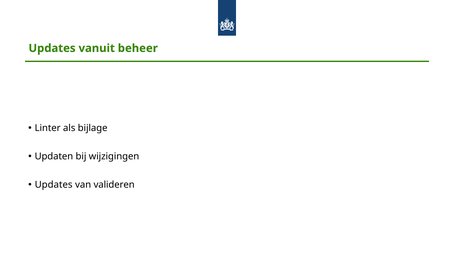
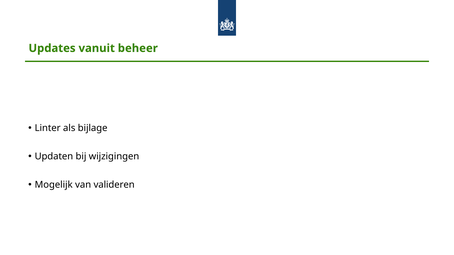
Updates: Updates -> Mogelijk (54, 185)
